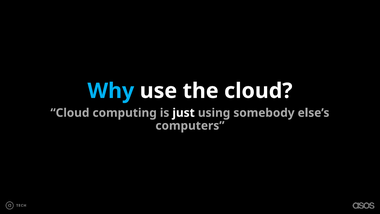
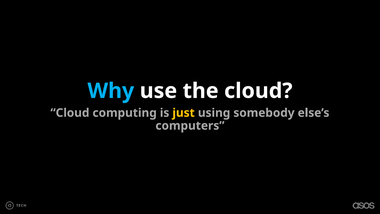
just colour: white -> yellow (184, 113)
